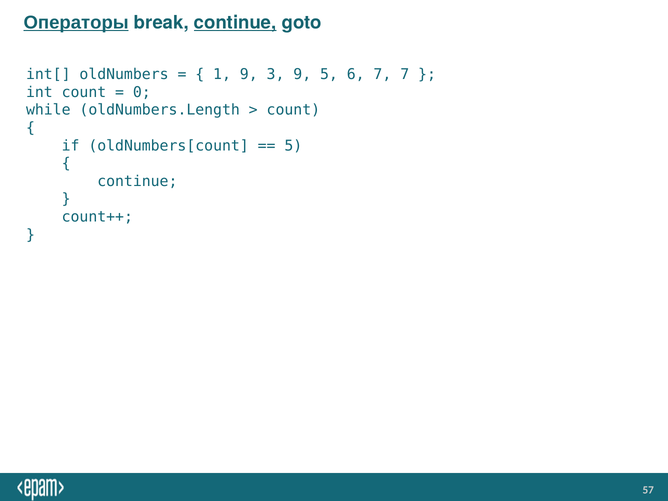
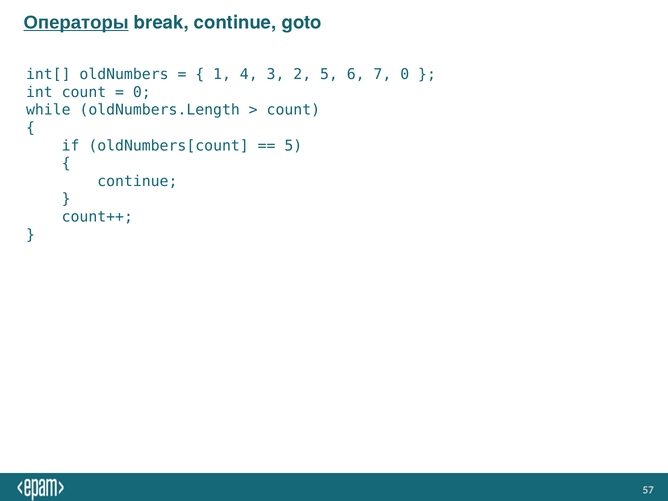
continue underline: present -> none (235, 22)
1 9: 9 -> 4 (249, 74)
3 9: 9 -> 2 (302, 74)
7 7: 7 -> 0 (405, 74)
